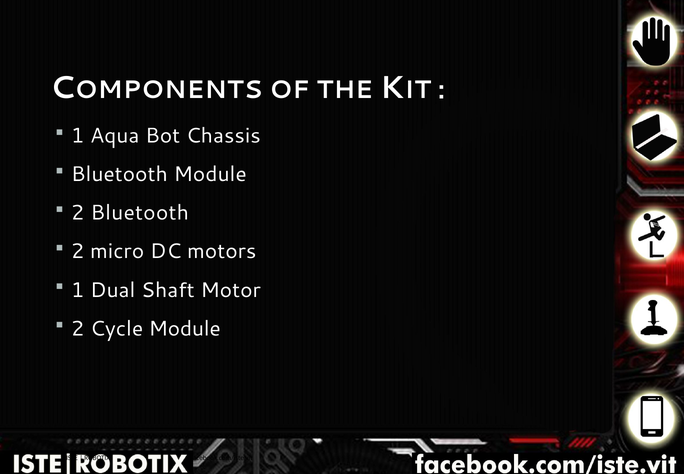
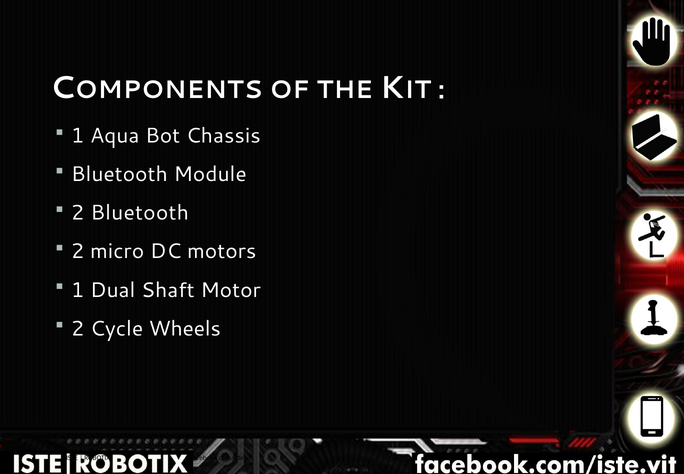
Cycle Module: Module -> Wheels (185, 328)
